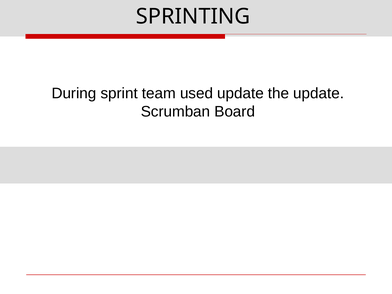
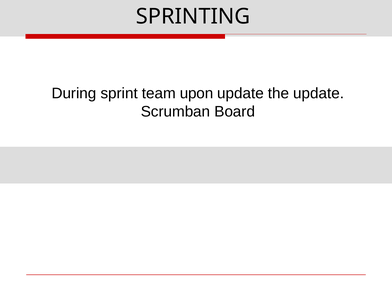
used: used -> upon (197, 93)
